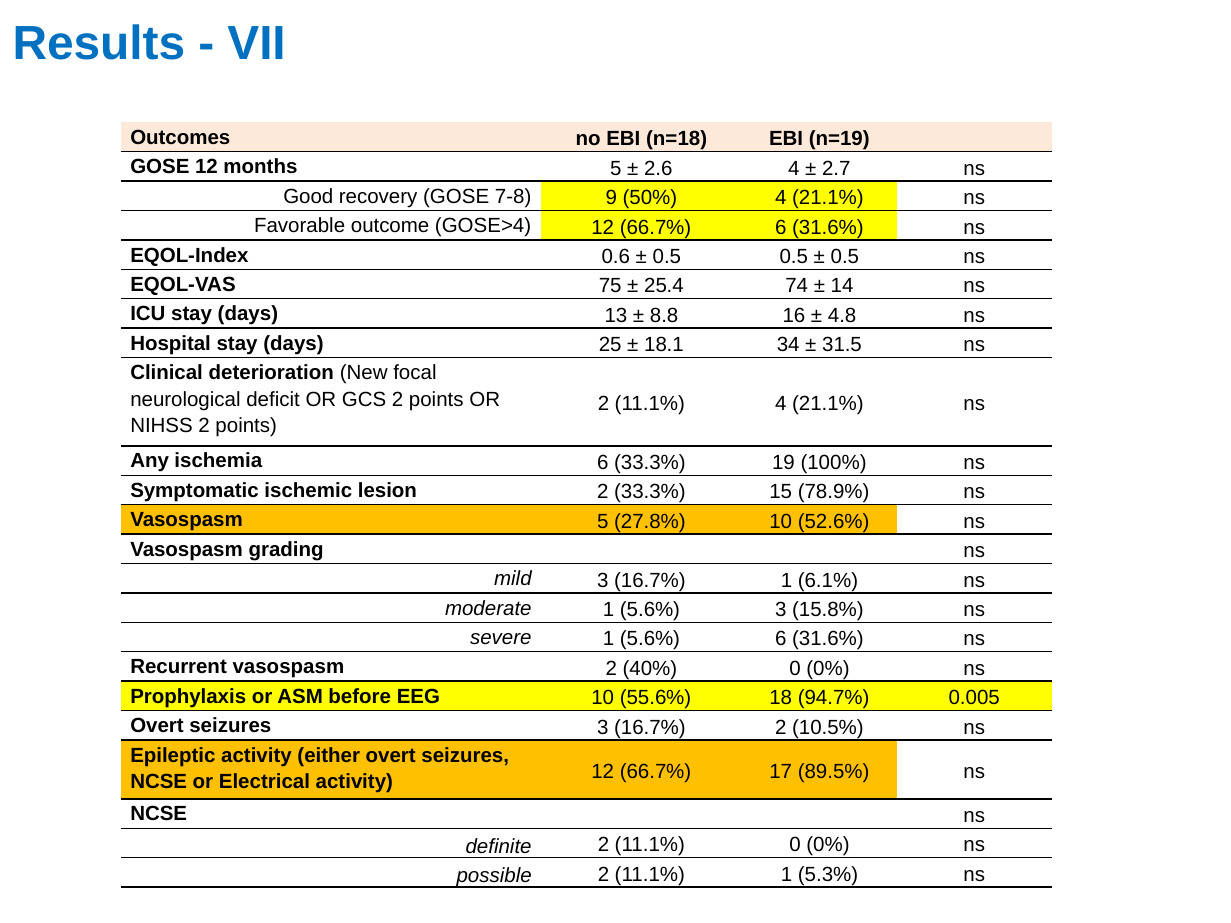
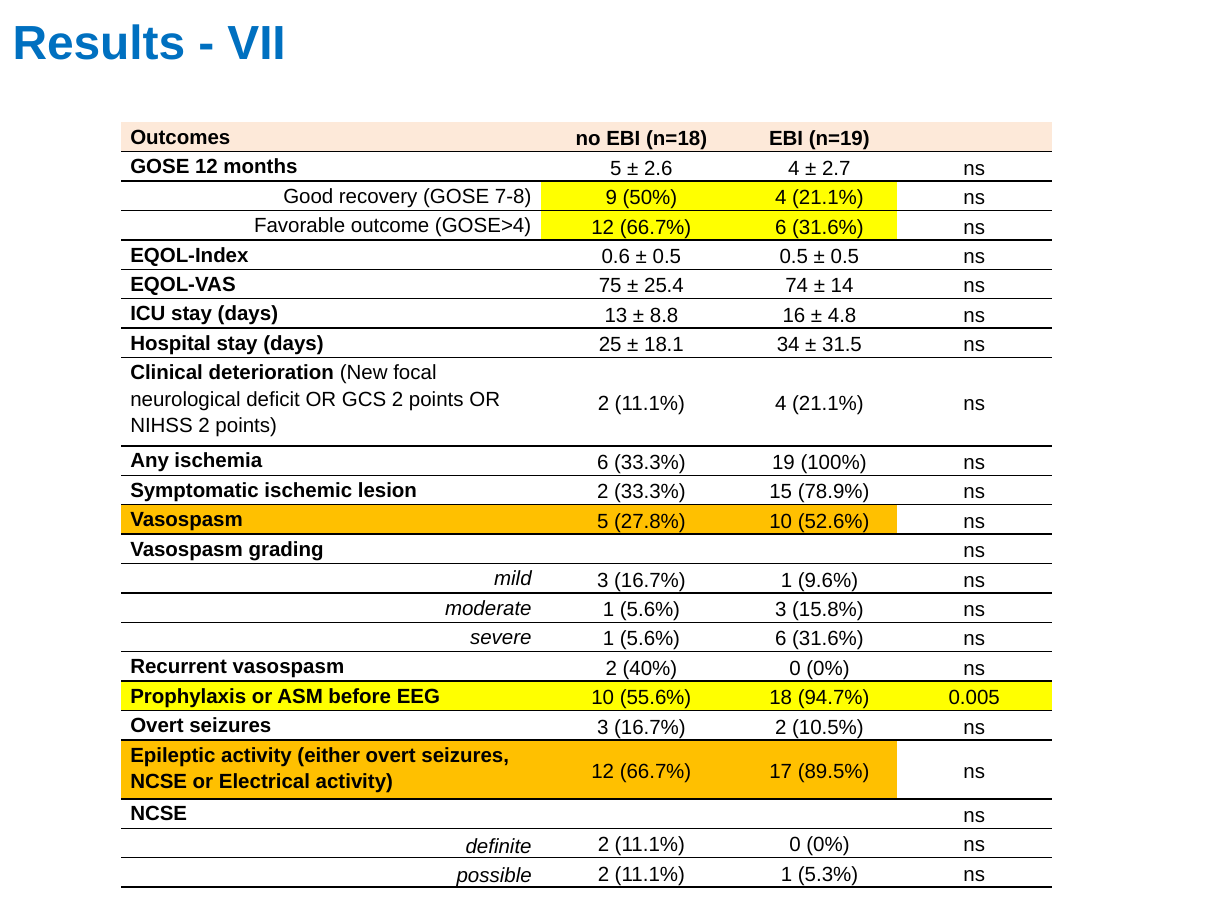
6.1%: 6.1% -> 9.6% (828, 581)
